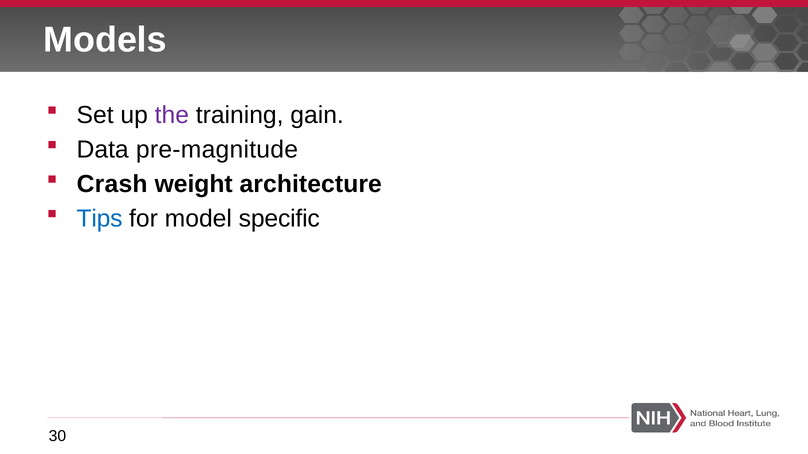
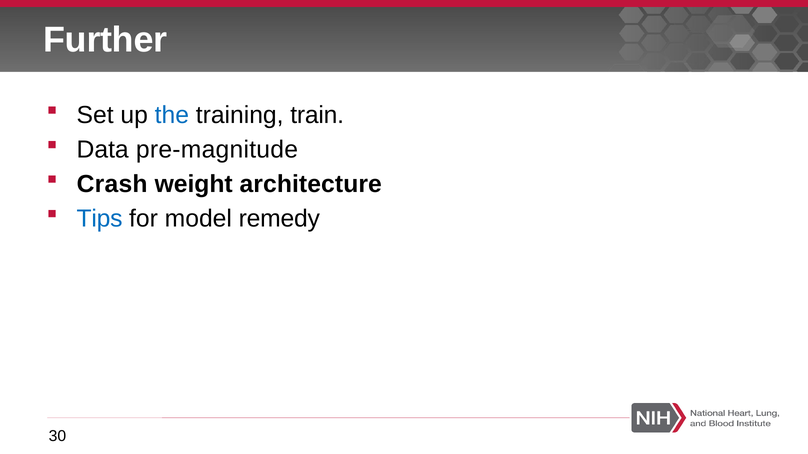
Models: Models -> Further (105, 40)
the colour: purple -> blue (172, 115)
gain: gain -> train (317, 115)
specific: specific -> remedy (279, 219)
